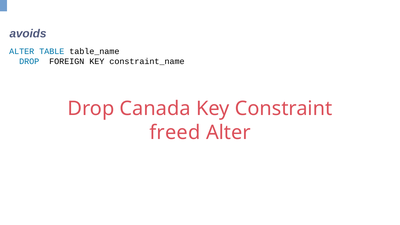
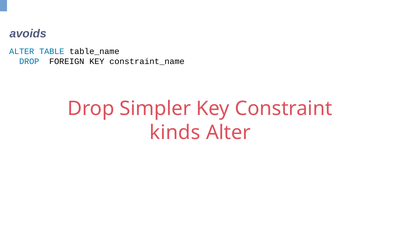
Canada: Canada -> Simpler (155, 108)
freed: freed -> kinds (175, 132)
